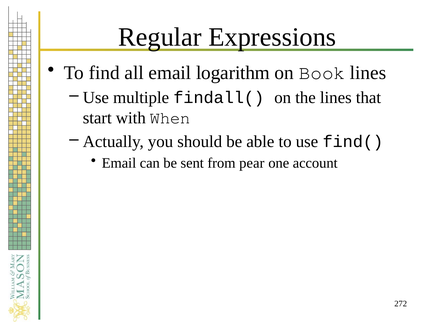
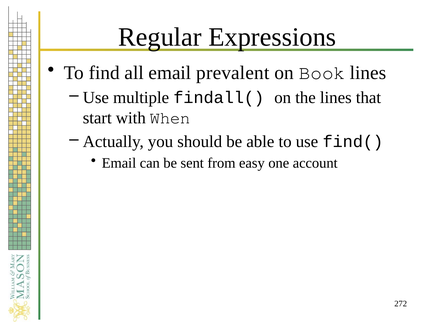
logarithm: logarithm -> prevalent (233, 73)
pear: pear -> easy (252, 163)
